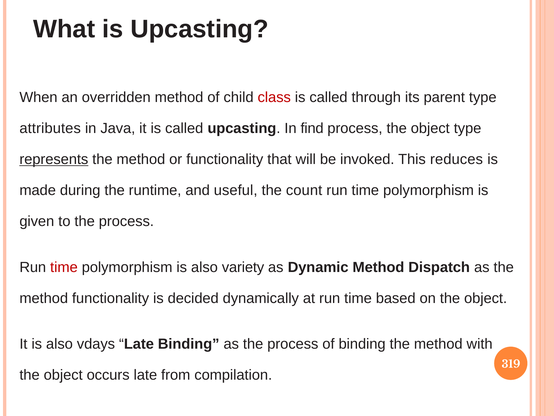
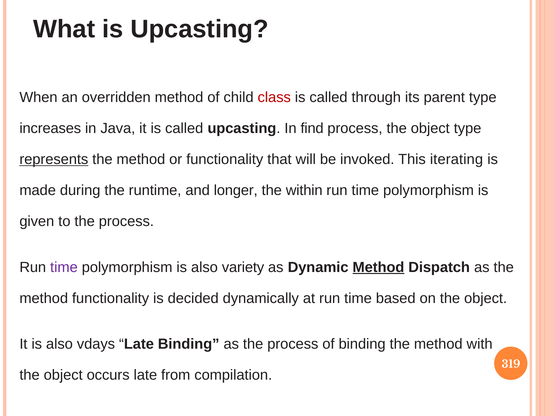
attributes: attributes -> increases (50, 128)
reduces: reduces -> iterating (456, 159)
useful: useful -> longer (236, 190)
count: count -> within (304, 190)
time colour: red -> purple (64, 267)
Method underline: none -> present (378, 267)
